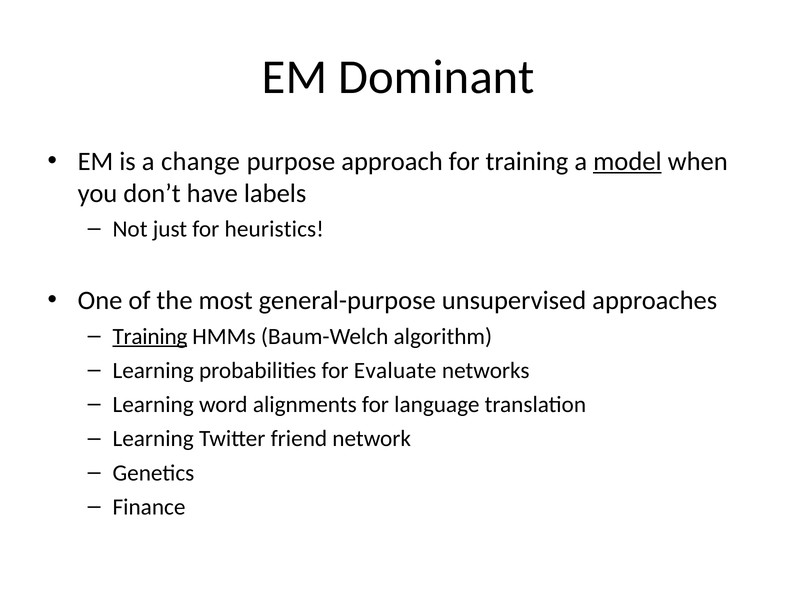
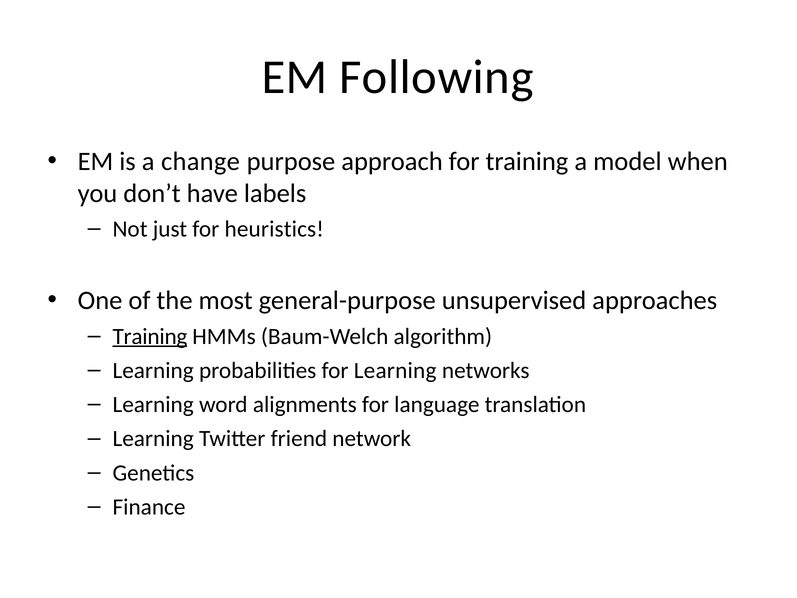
Dominant: Dominant -> Following (436, 77)
model underline: present -> none (627, 161)
for Evaluate: Evaluate -> Learning (395, 370)
